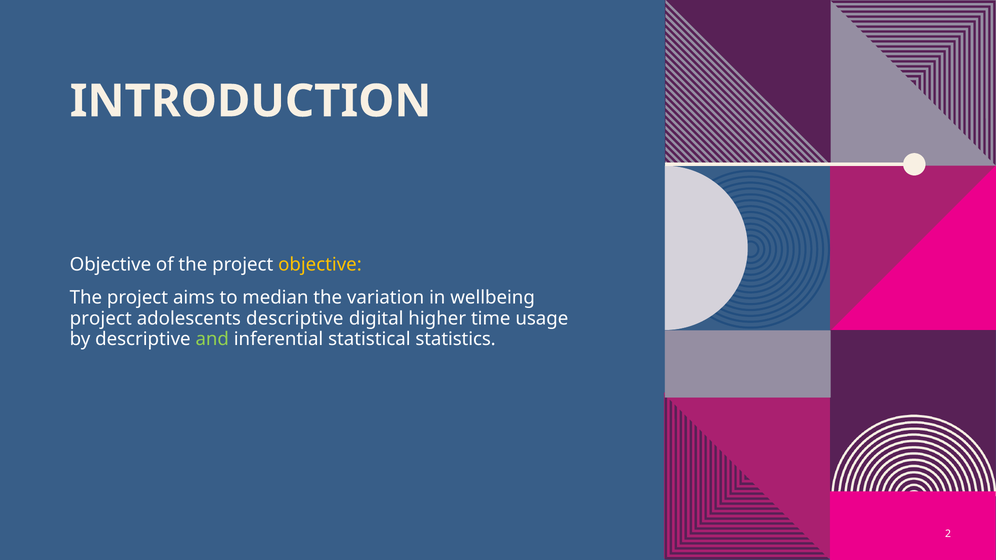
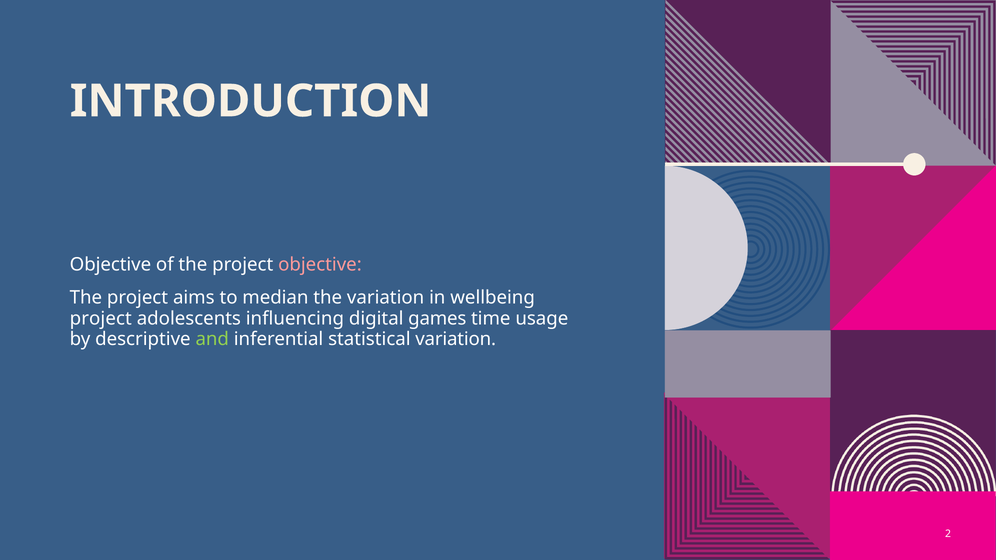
objective colour: yellow -> pink (320, 265)
adolescents descriptive: descriptive -> influencing (295, 318)
higher: higher -> games (437, 318)
statistical statistics: statistics -> variation (456, 339)
